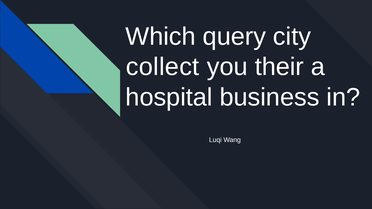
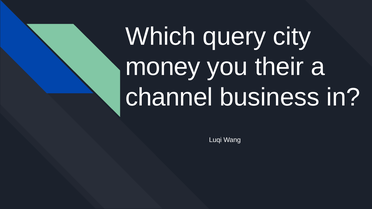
collect: collect -> money (163, 67)
hospital: hospital -> channel (169, 97)
